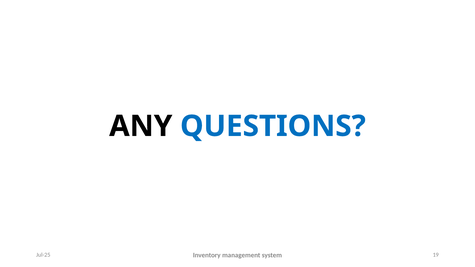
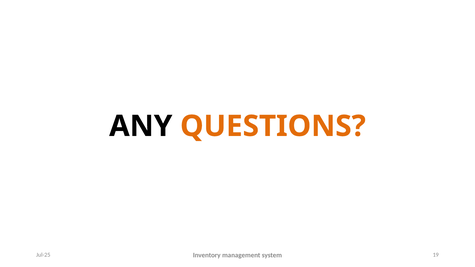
QUESTIONS colour: blue -> orange (273, 126)
